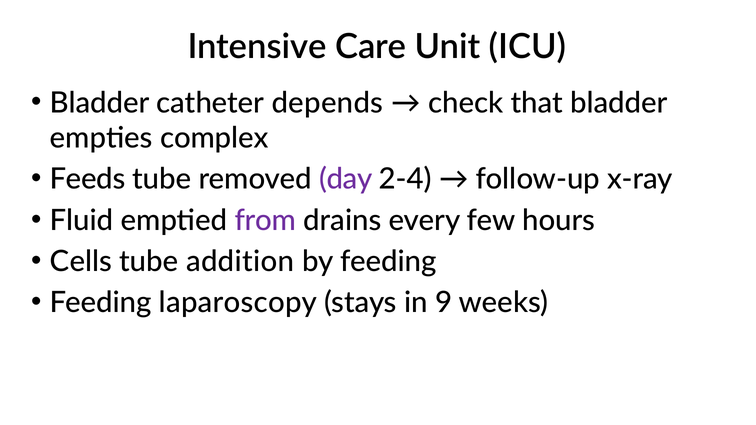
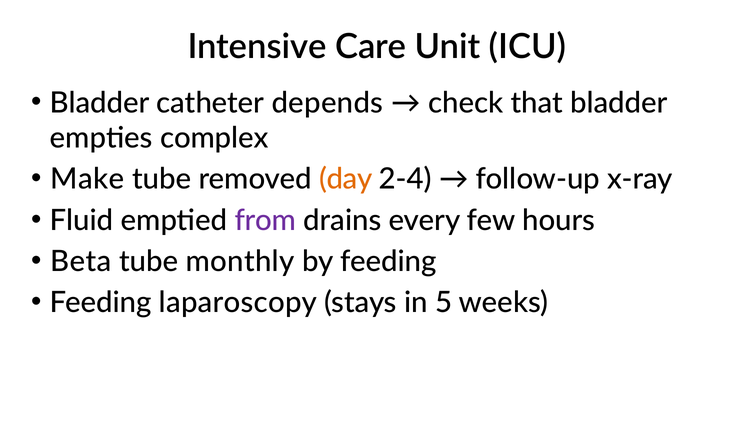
Feeds: Feeds -> Make (87, 179)
day colour: purple -> orange (346, 179)
Cells: Cells -> Beta (81, 262)
addition: addition -> monthly (240, 262)
9: 9 -> 5 (444, 303)
